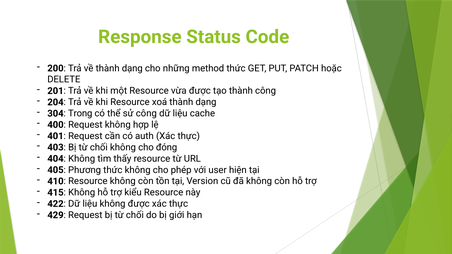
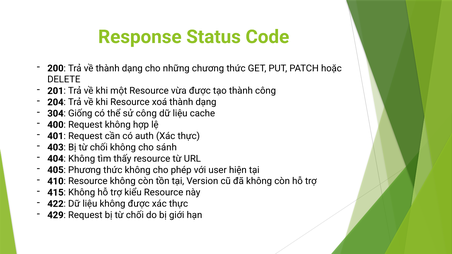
method: method -> chương (208, 68)
Trong: Trong -> Giống (80, 114)
đóng: đóng -> sánh (166, 147)
